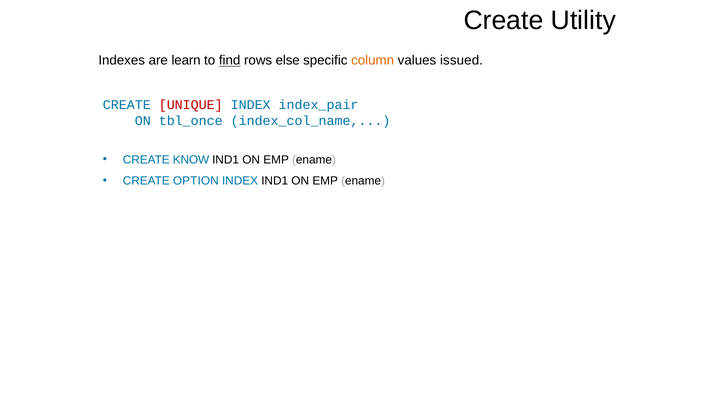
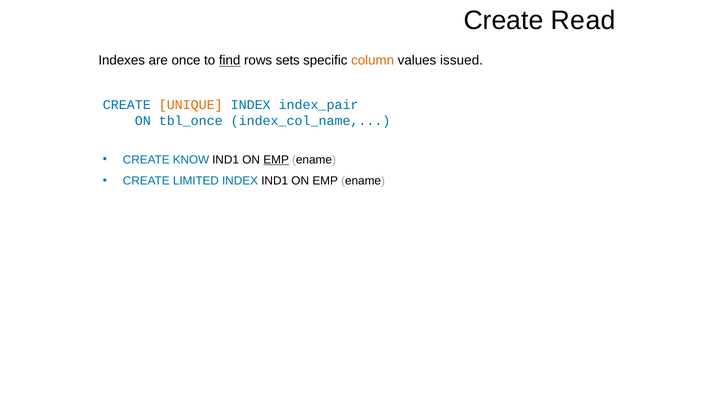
Utility: Utility -> Read (583, 20)
learn: learn -> once (186, 60)
else: else -> sets (288, 60)
UNIQUE colour: red -> orange (191, 105)
EMP underline: none -> present (276, 159)
OPTION: OPTION -> LIMITED (196, 181)
